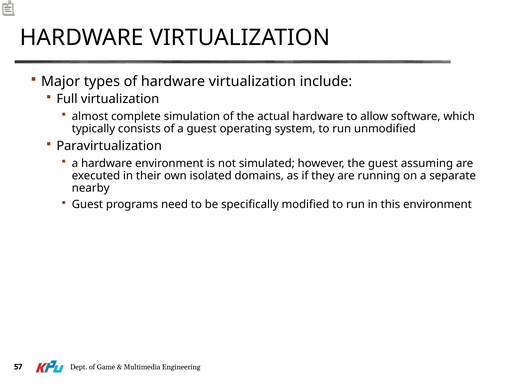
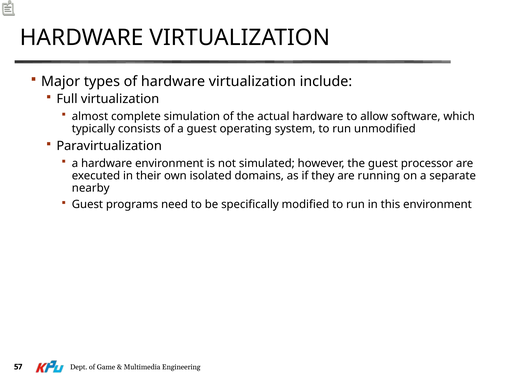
assuming: assuming -> processor (427, 163)
